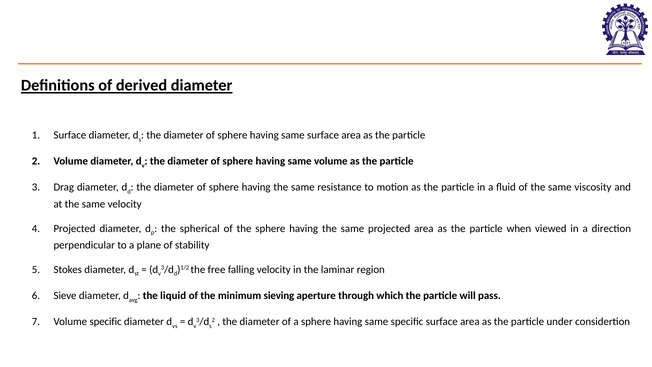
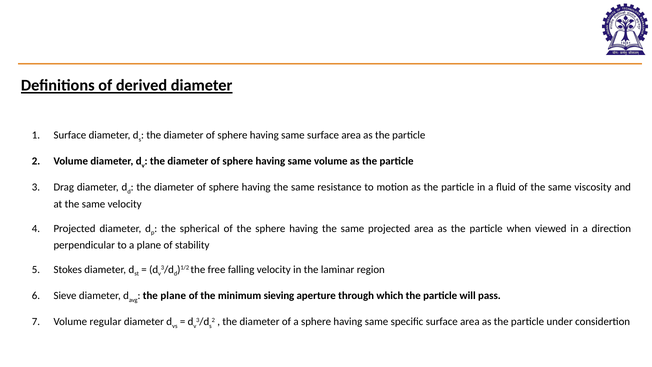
the liquid: liquid -> plane (173, 295)
Volume specific: specific -> regular (105, 322)
